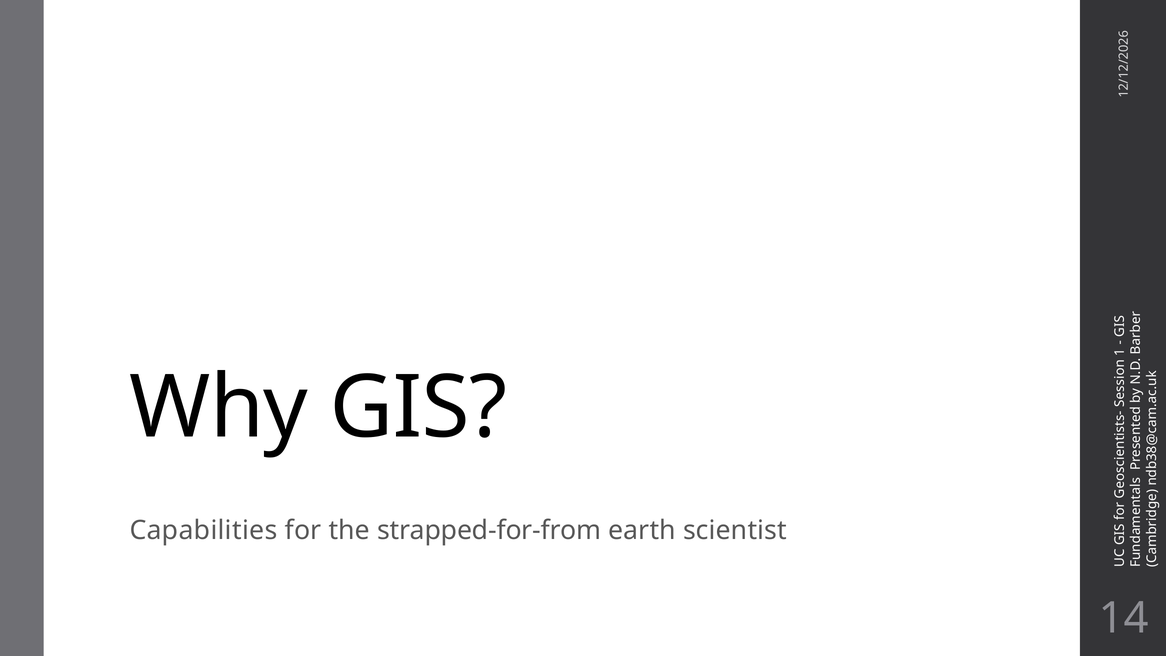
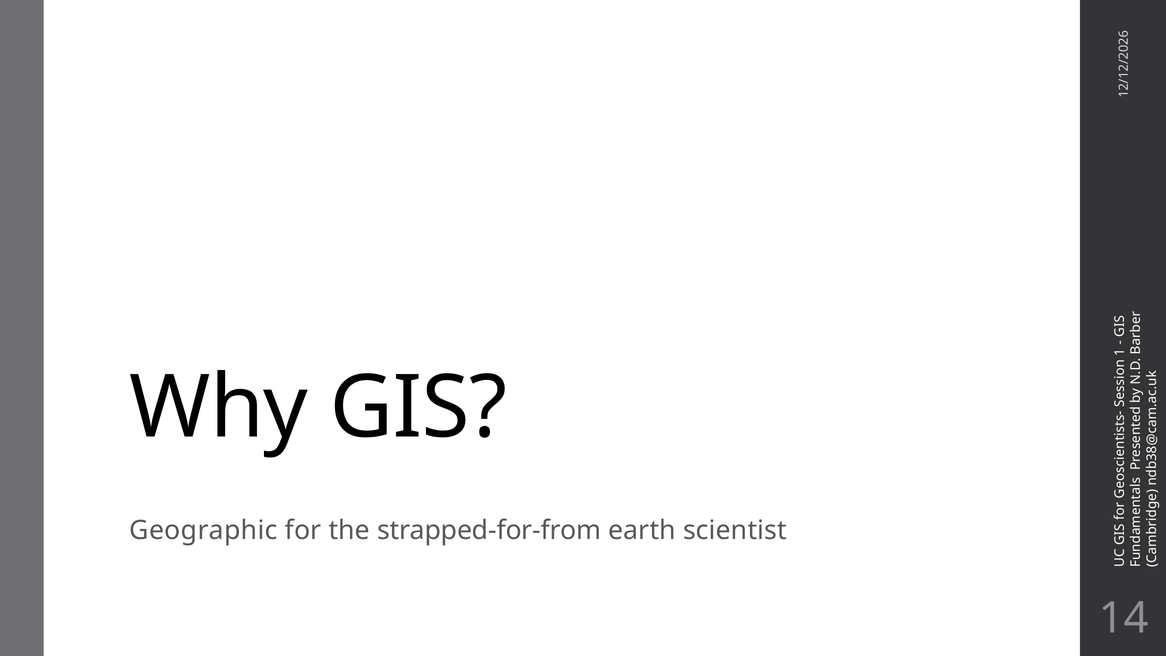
Capabilities: Capabilities -> Geographic (203, 531)
